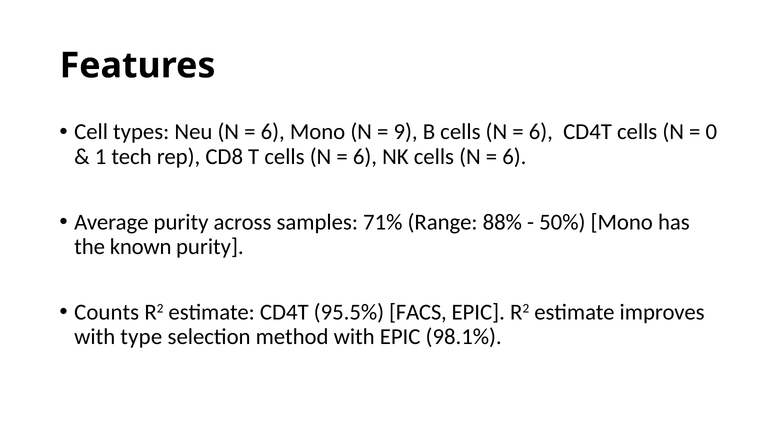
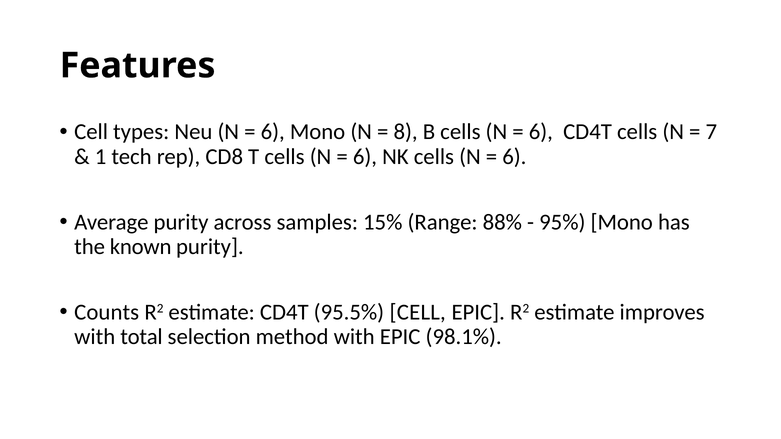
9: 9 -> 8 (406, 132)
0: 0 -> 7 (711, 132)
71%: 71% -> 15% (383, 222)
50%: 50% -> 95% (562, 222)
95.5% FACS: FACS -> CELL (418, 312)
type: type -> total (141, 337)
